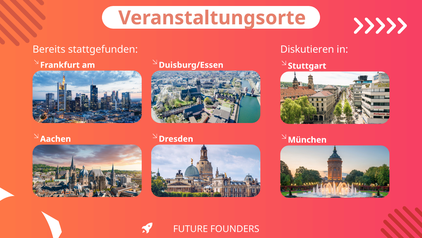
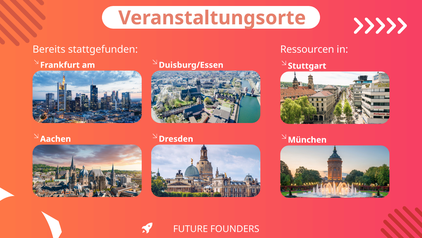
Diskutieren: Diskutieren -> Ressourcen (307, 49)
